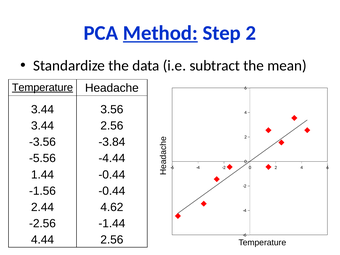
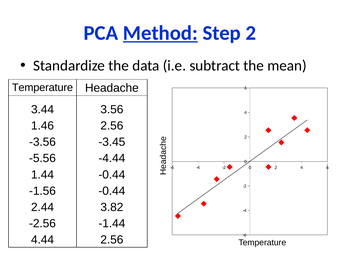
Temperature underline: present -> none (42, 87)
3.44: 3.44 -> 1.46 (42, 126)
-3.84: -3.84 -> -3.45 (112, 142)
4.62: 4.62 -> 3.82 (112, 207)
